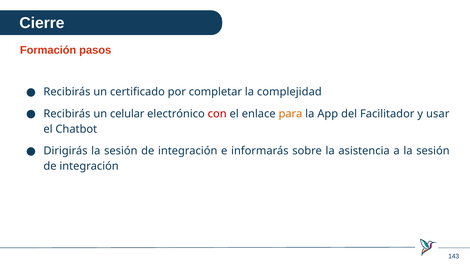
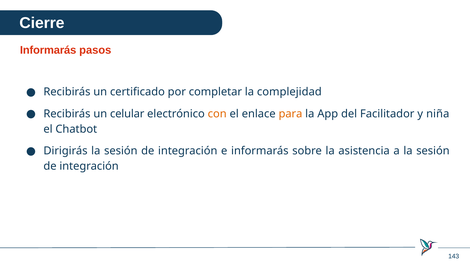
Formación: Formación -> Informarás (48, 50)
con colour: red -> orange (217, 114)
usar: usar -> niña (438, 114)
